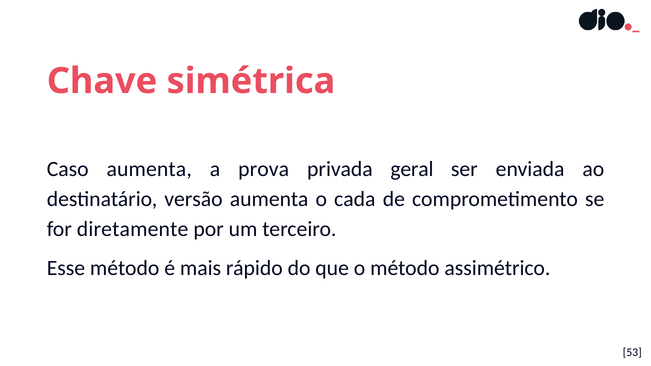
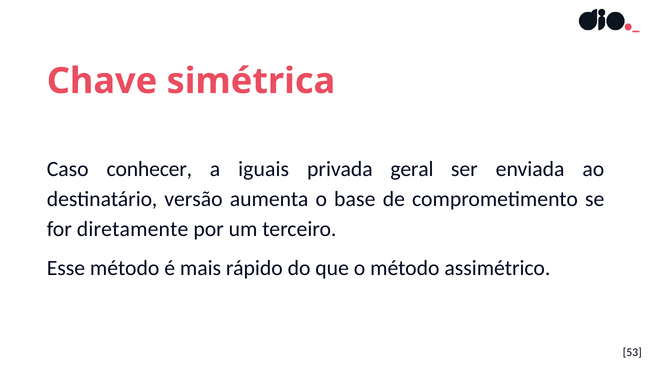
Caso aumenta: aumenta -> conhecer (149, 169)
prova: prova -> iguais (264, 169)
cada: cada -> base (355, 199)
